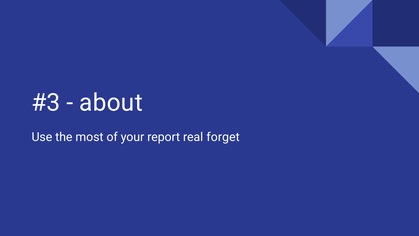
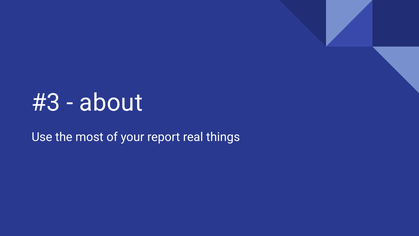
forget: forget -> things (223, 137)
